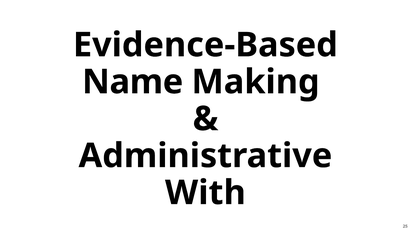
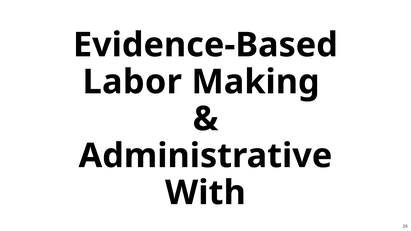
Name: Name -> Labor (132, 82)
